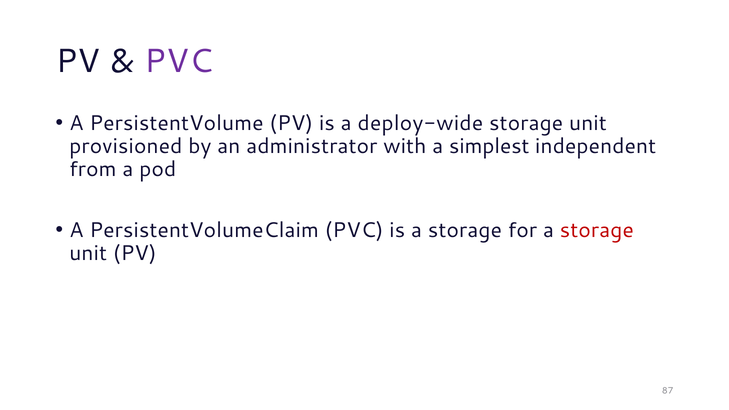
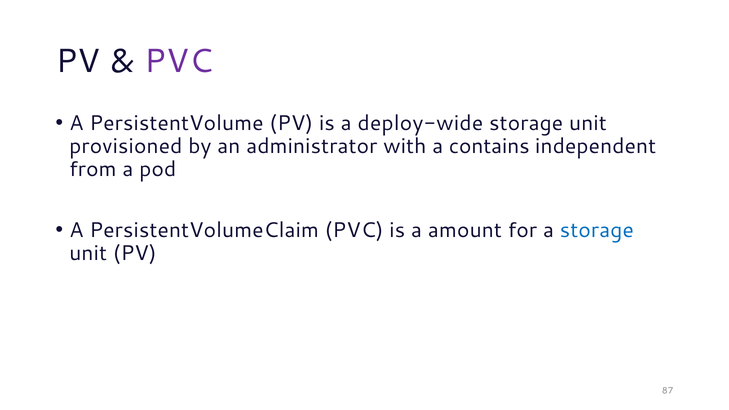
simplest: simplest -> contains (489, 146)
is a storage: storage -> amount (465, 230)
storage colour: red -> blue (597, 230)
